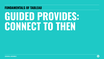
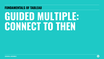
PROVIDES: PROVIDES -> MULTIPLE (58, 17)
